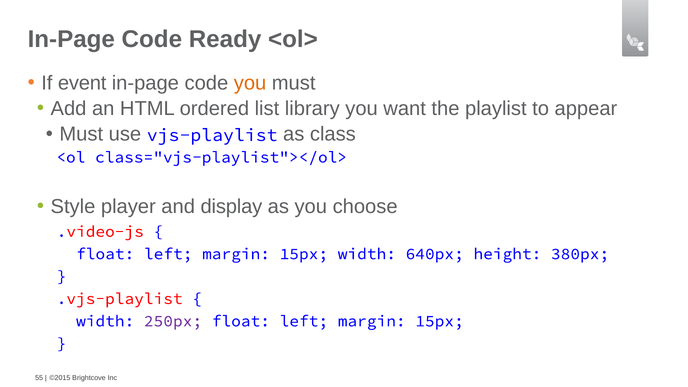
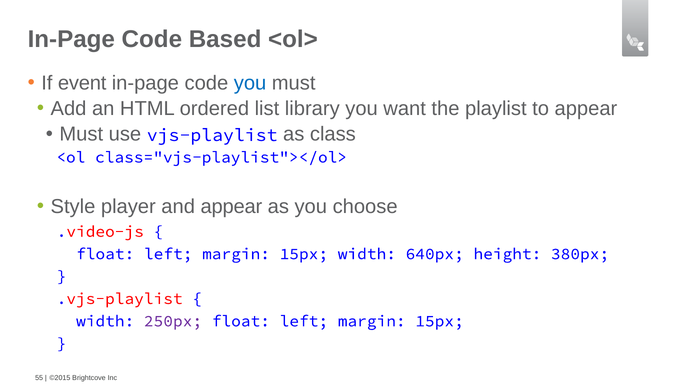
Ready: Ready -> Based (225, 39)
you colour: orange -> blue (250, 83)
and display: display -> appear (231, 207)
